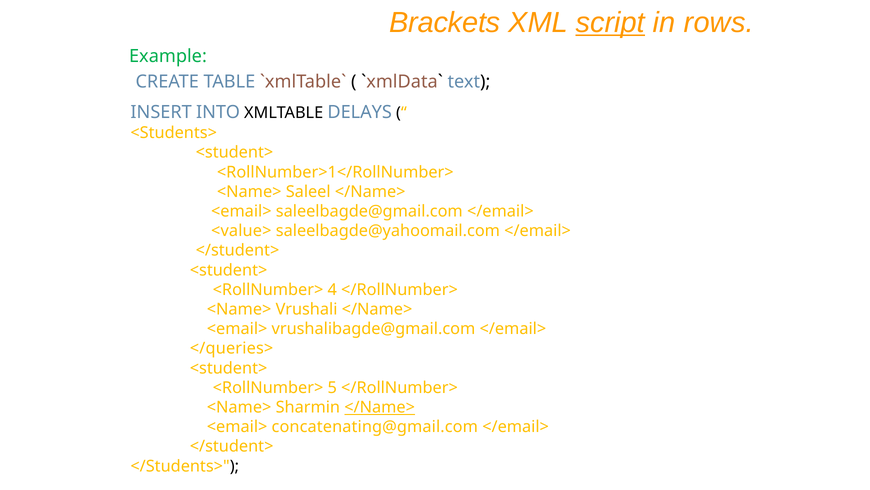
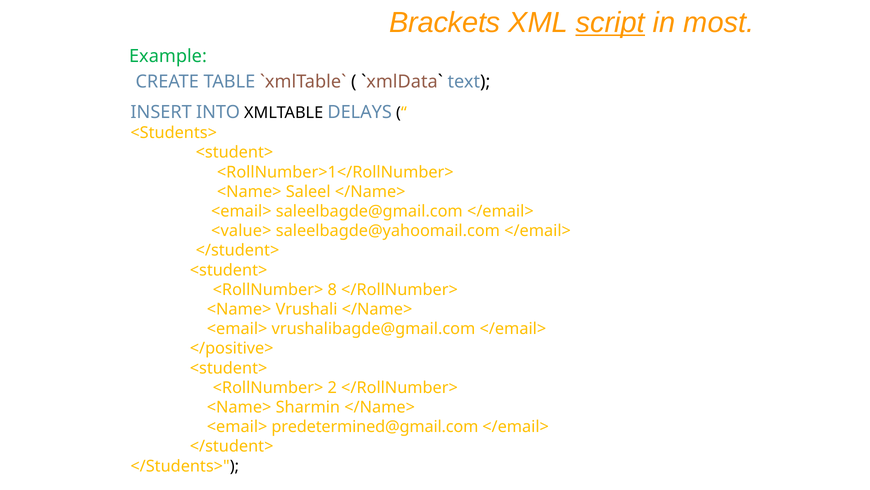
rows: rows -> most (719, 23)
4: 4 -> 8 (332, 289)
</queries>: </queries> -> </positive> (232, 348)
5: 5 -> 2 (332, 387)
</Name> underline: present -> none (380, 407)
concatenating@gmail.com: concatenating@gmail.com -> predetermined@gmail.com (375, 426)
